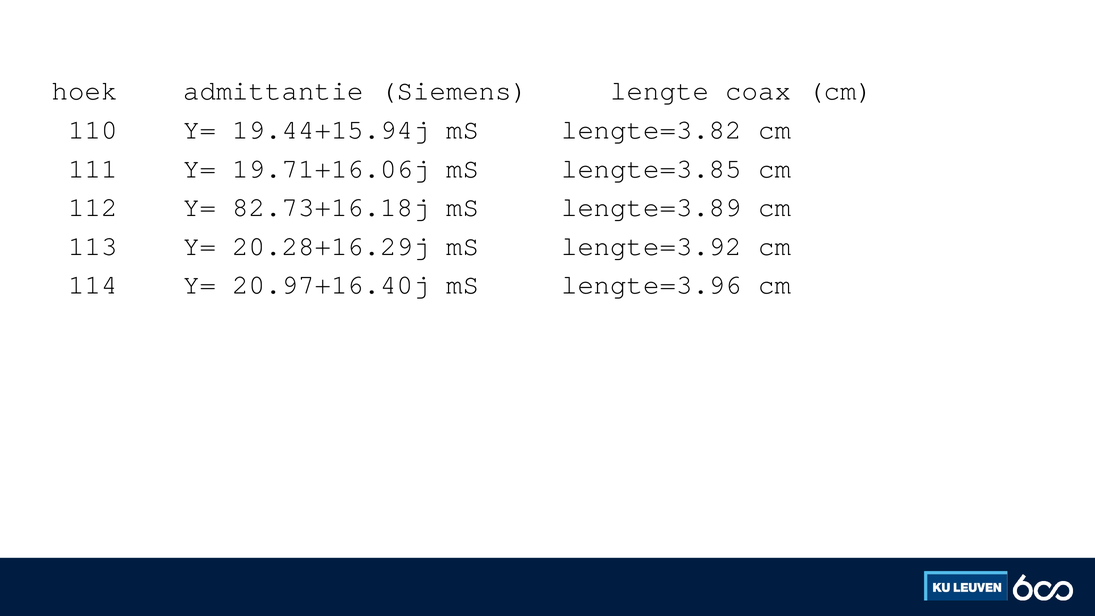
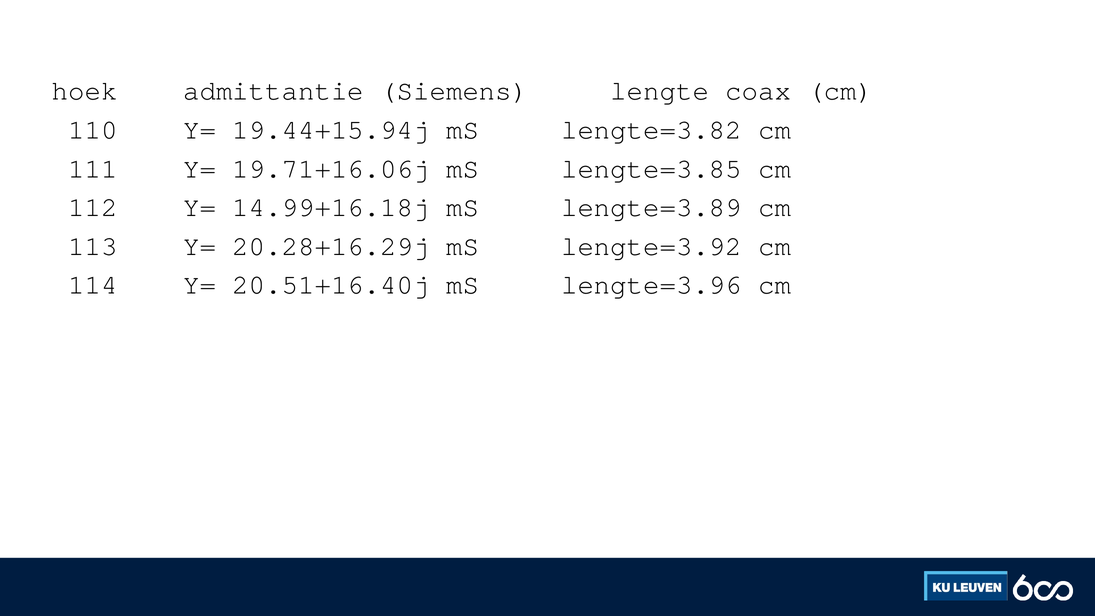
82.73+16.18j: 82.73+16.18j -> 14.99+16.18j (331, 207)
20.97+16.40j: 20.97+16.40j -> 20.51+16.40j (331, 285)
